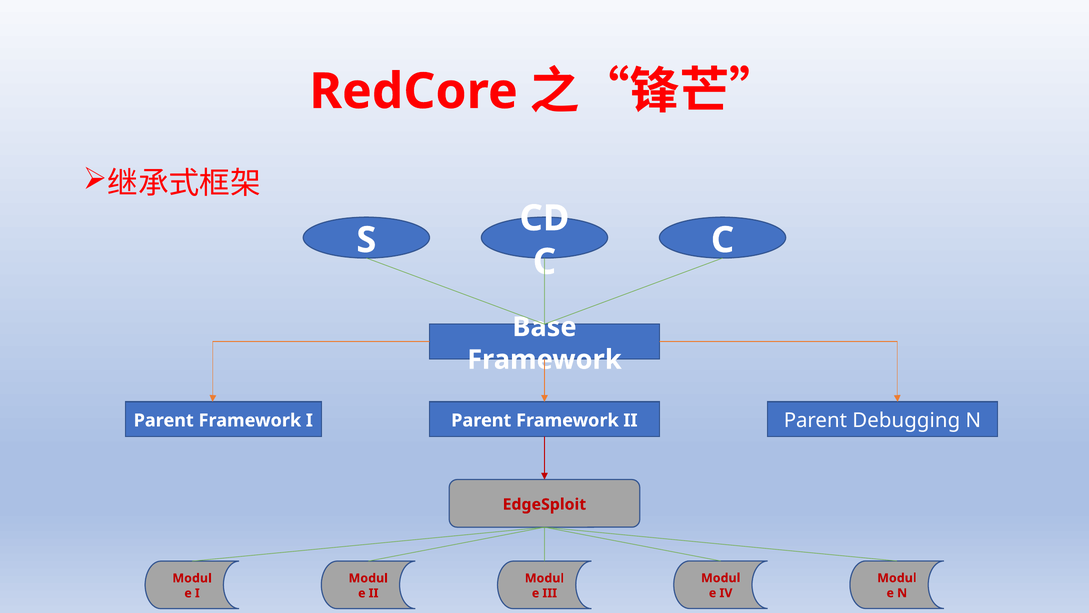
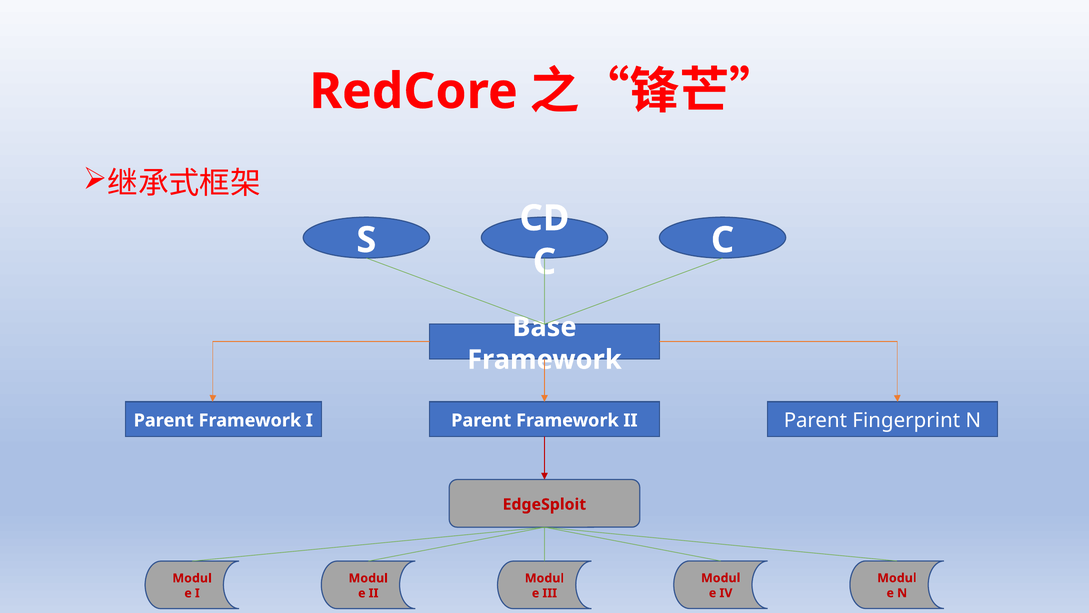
Debugging: Debugging -> Fingerprint (906, 420)
